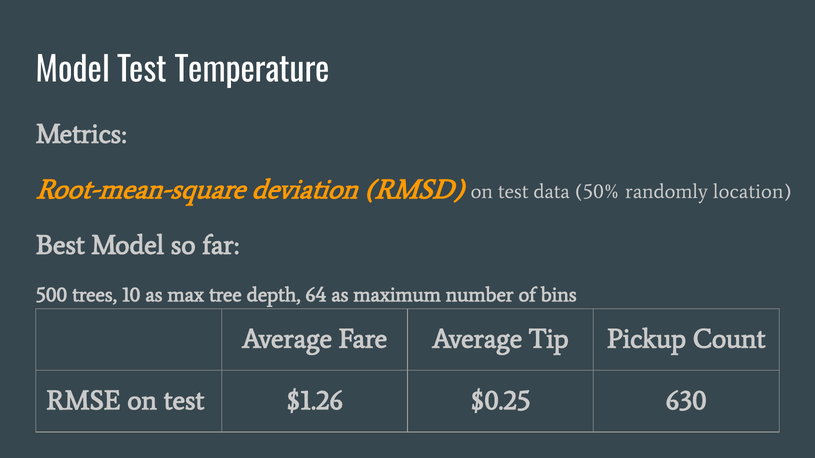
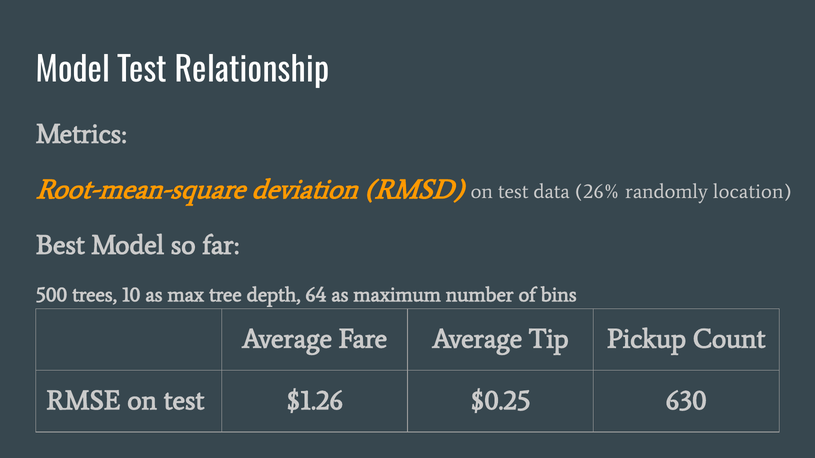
Temperature: Temperature -> Relationship (252, 71)
50%: 50% -> 26% (597, 192)
